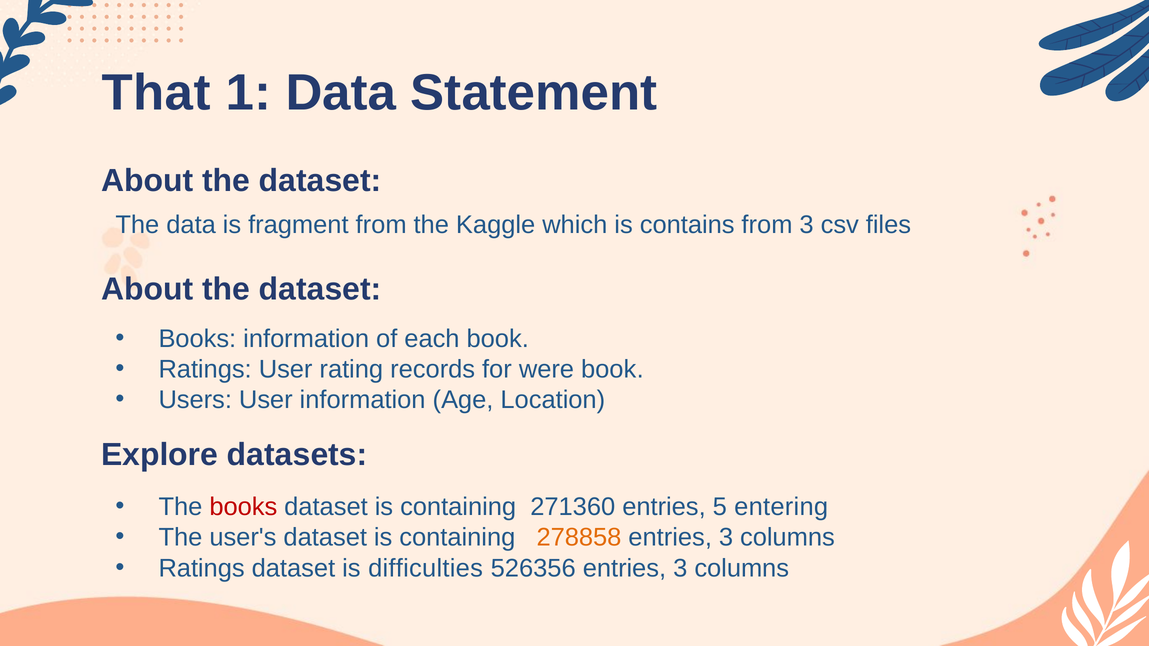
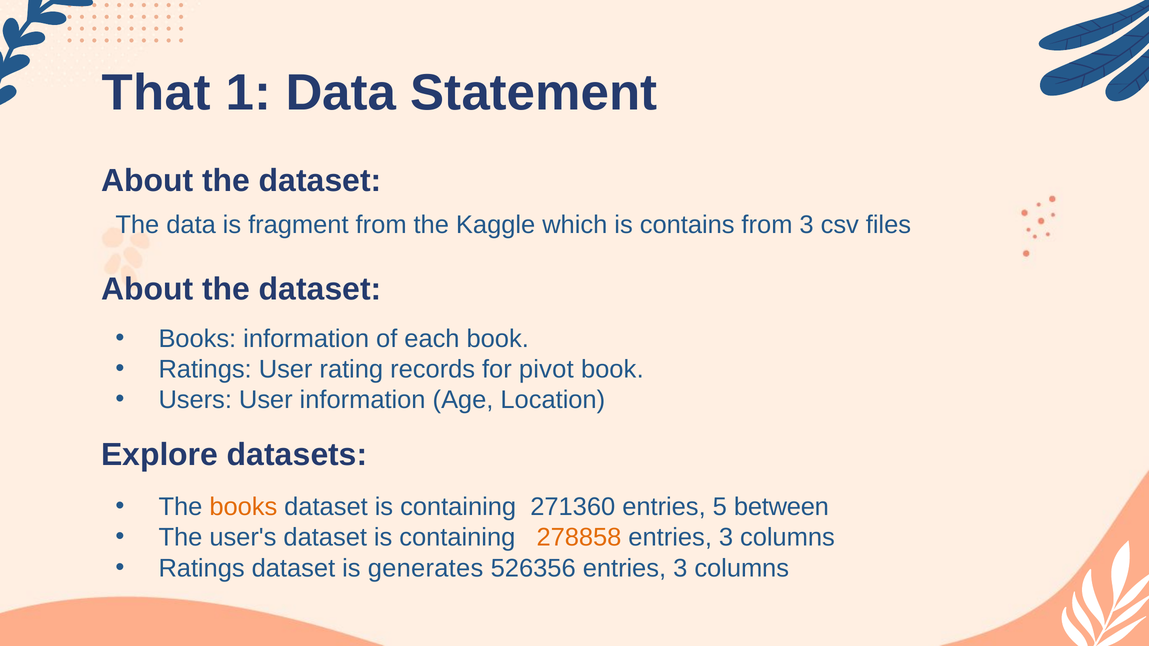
were: were -> pivot (546, 369)
books colour: red -> orange (243, 507)
entering: entering -> between (781, 507)
difficulties: difficulties -> generates (426, 568)
